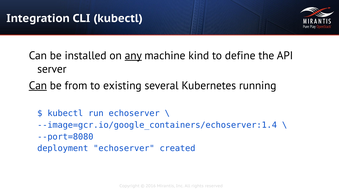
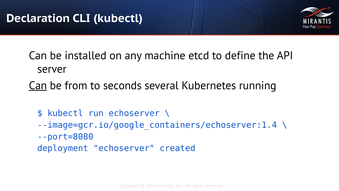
Integration: Integration -> Declaration (38, 18)
any underline: present -> none (133, 55)
kind: kind -> etcd (199, 55)
existing: existing -> seconds (122, 85)
